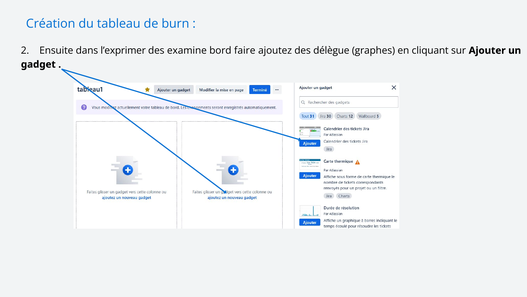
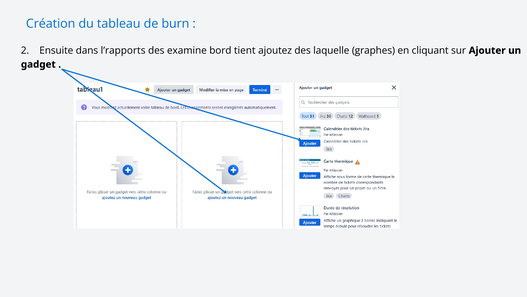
l’exprimer: l’exprimer -> l’rapports (123, 50)
faire: faire -> tient (245, 50)
délègue: délègue -> laquelle (331, 50)
